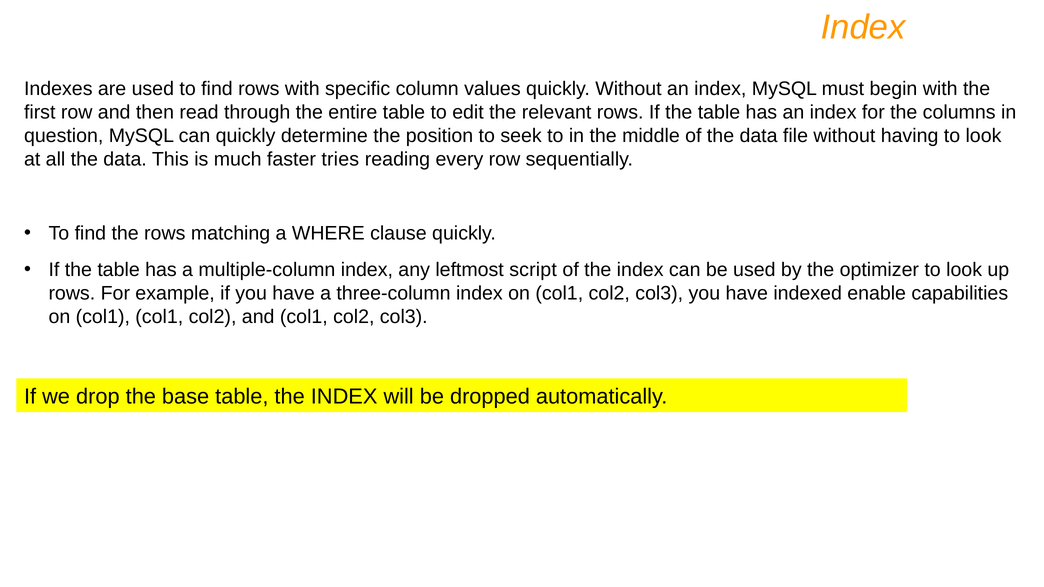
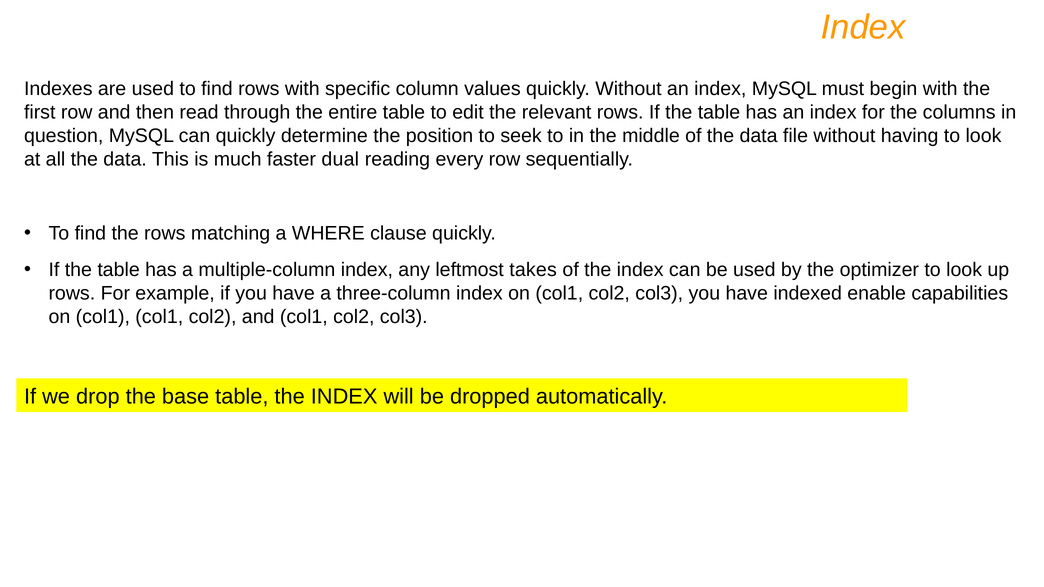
tries: tries -> dual (340, 159)
script: script -> takes (533, 270)
